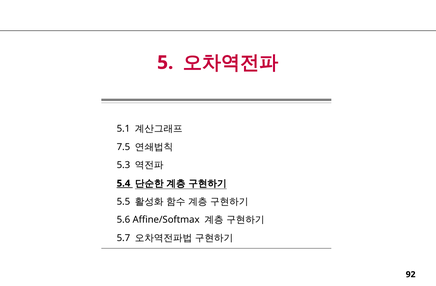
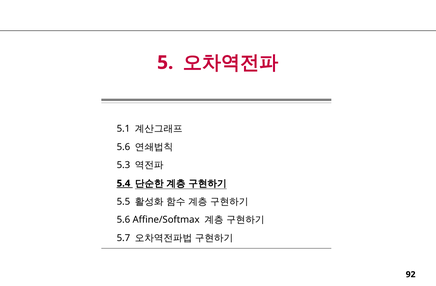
7.5: 7.5 -> 5.6 (123, 147)
